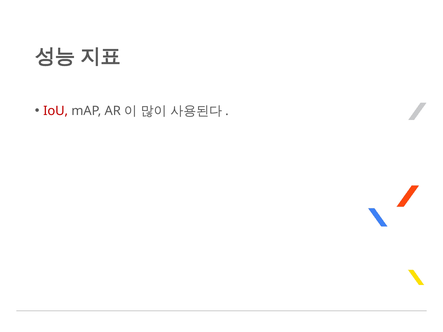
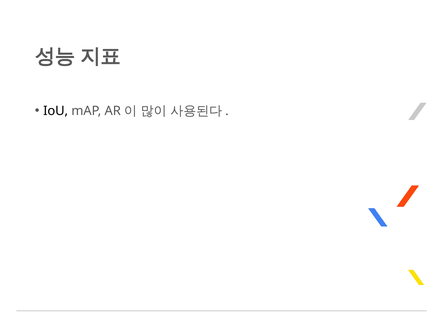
IoU colour: red -> black (56, 111)
